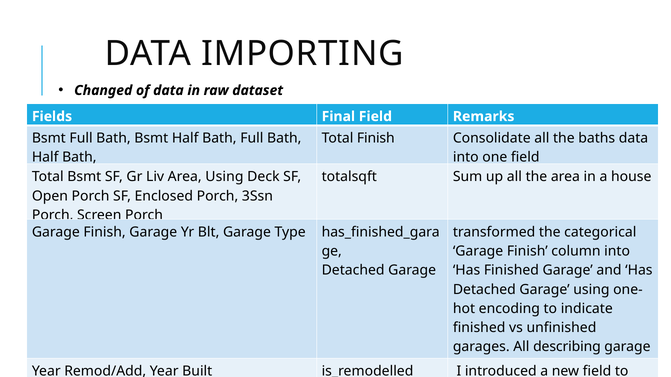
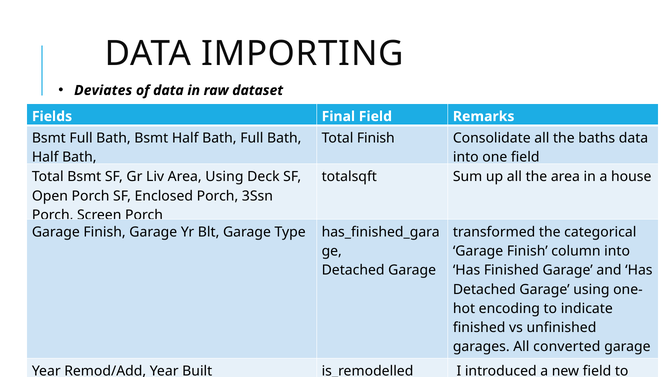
Changed: Changed -> Deviates (103, 90)
describing: describing -> converted (567, 347)
